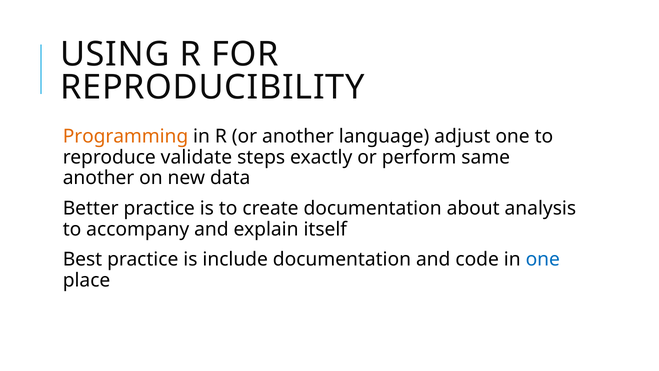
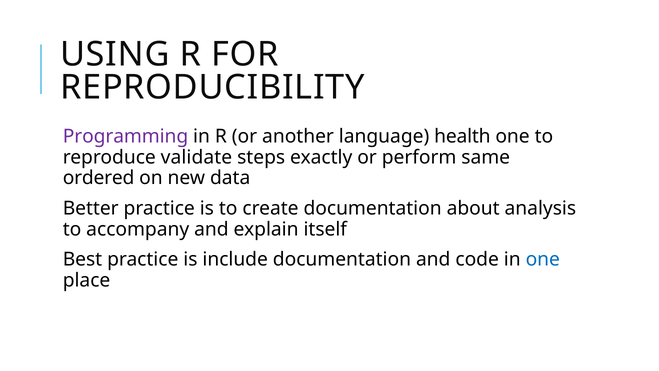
Programming colour: orange -> purple (125, 136)
adjust: adjust -> health (462, 136)
another: another -> ordered (99, 178)
